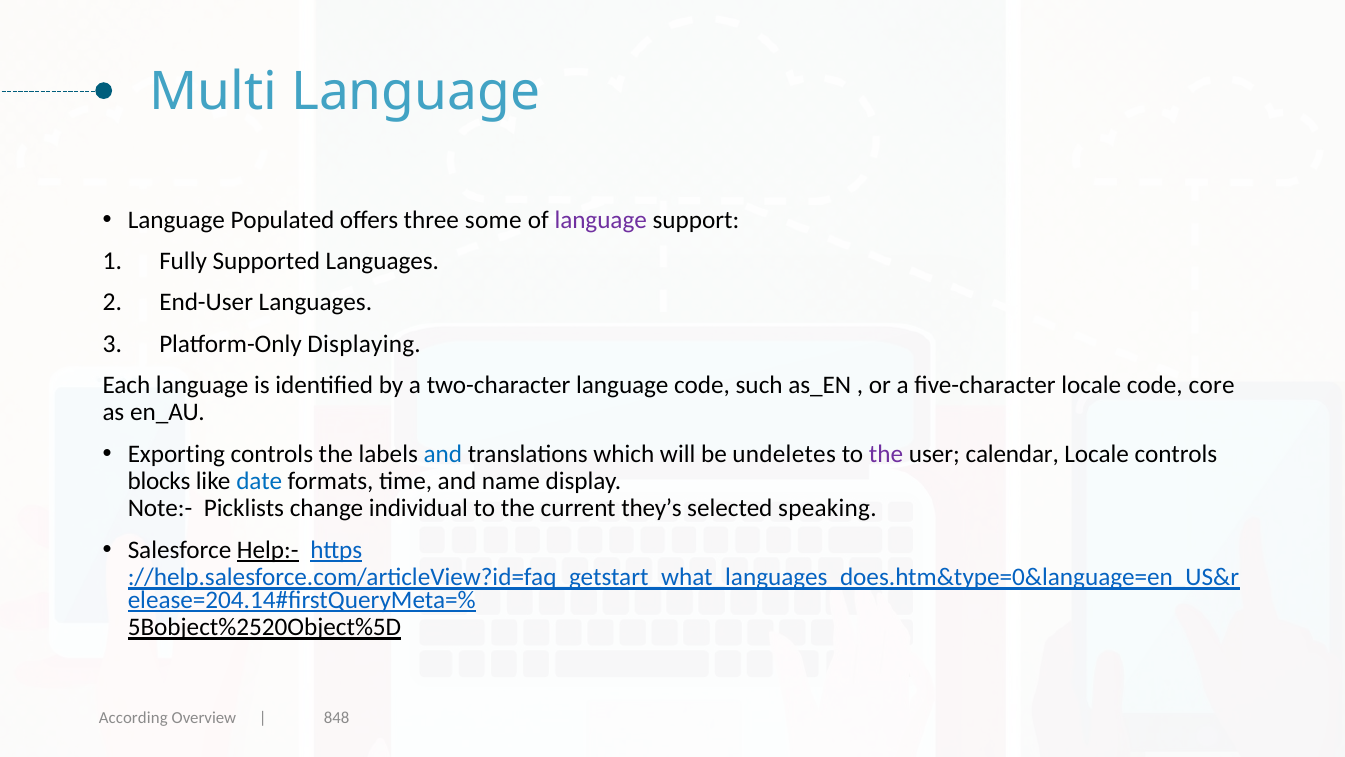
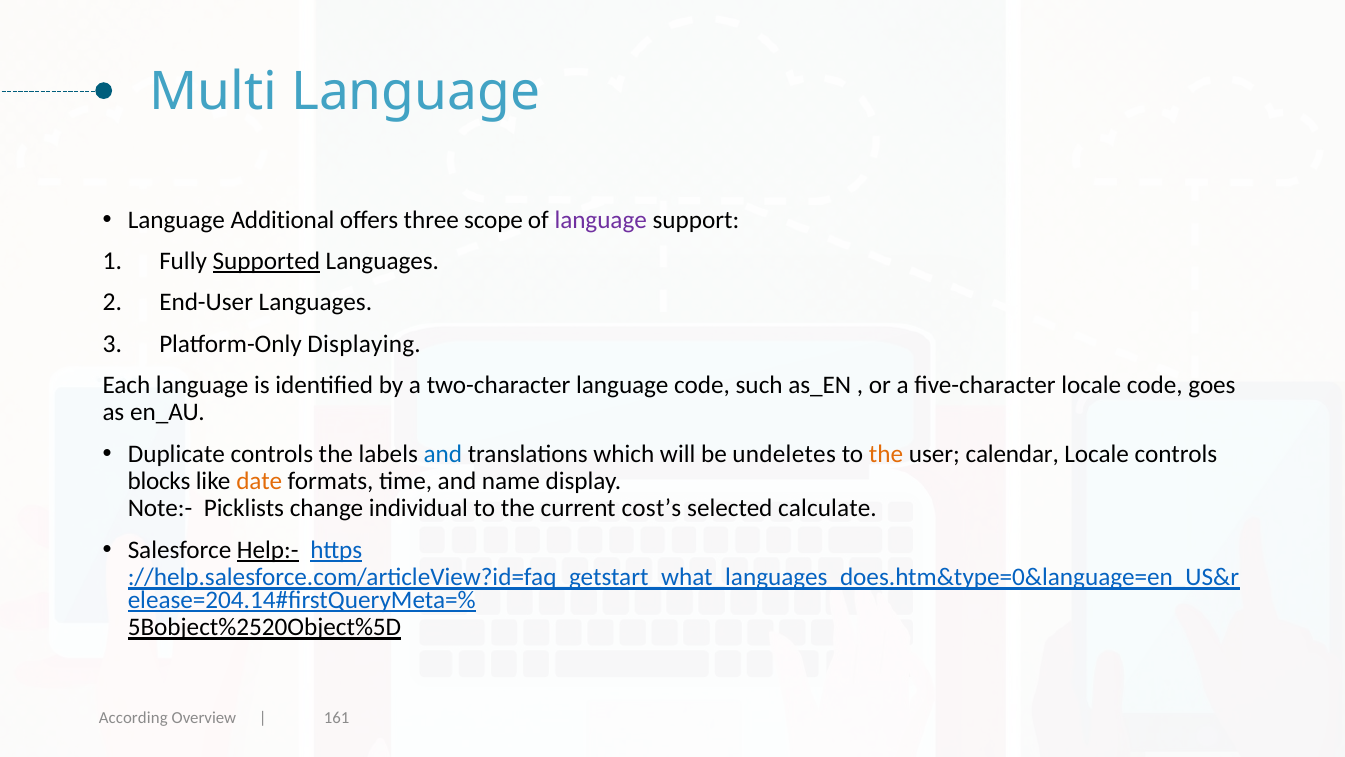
Populated: Populated -> Additional (283, 220)
some: some -> scope (494, 220)
Supported underline: none -> present (266, 261)
core: core -> goes (1212, 385)
Exporting: Exporting -> Duplicate (176, 453)
the colour: purple -> orange (886, 453)
date colour: blue -> orange (259, 481)
they’s: they’s -> cost’s (651, 508)
speaking: speaking -> calculate (828, 508)
848: 848 -> 161 (337, 718)
